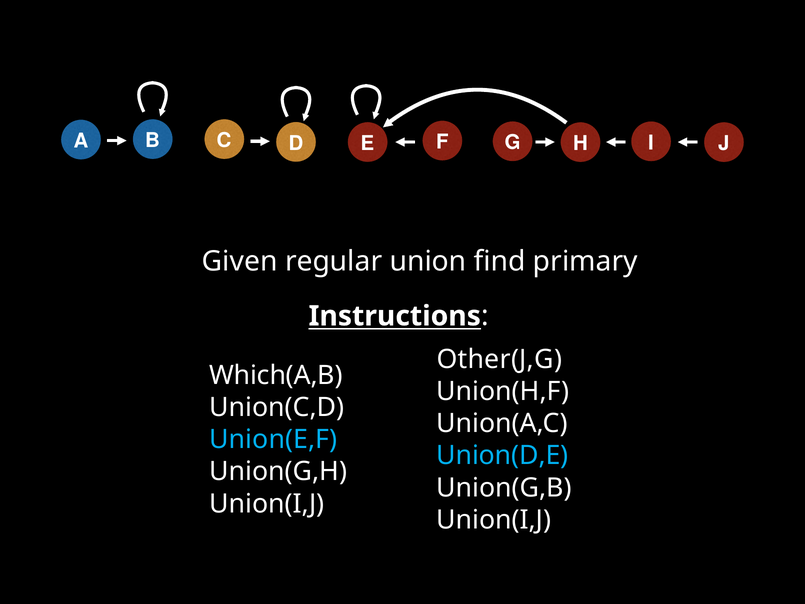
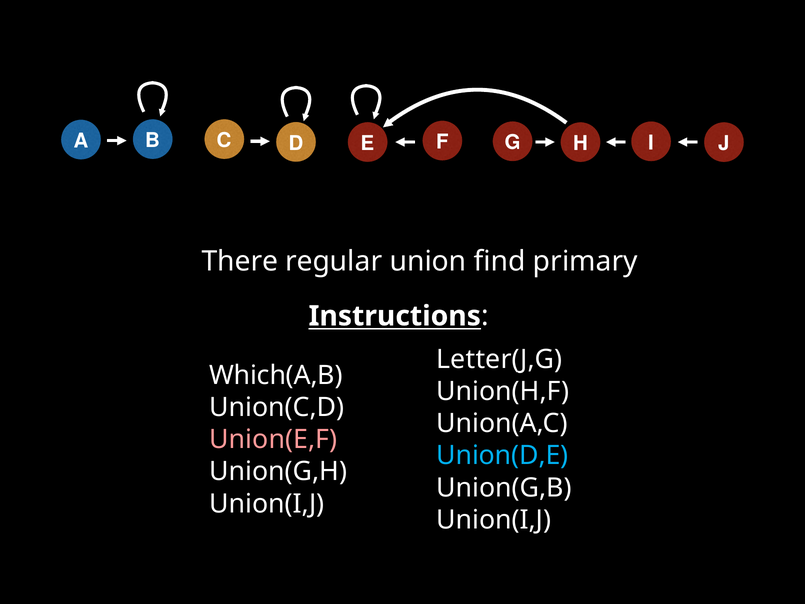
Given: Given -> There (240, 261)
Other(J,G: Other(J,G -> Letter(J,G (499, 359)
Union(E,F colour: light blue -> pink (273, 439)
